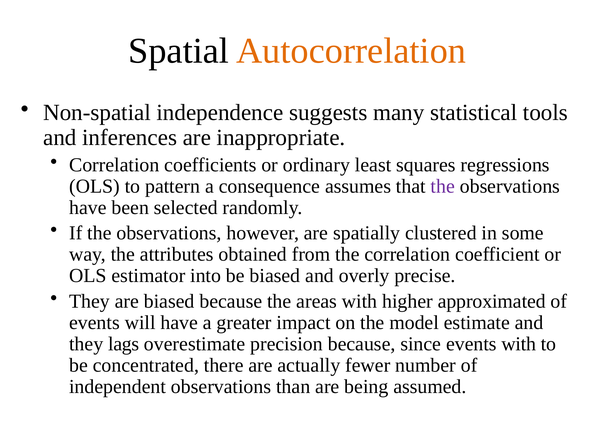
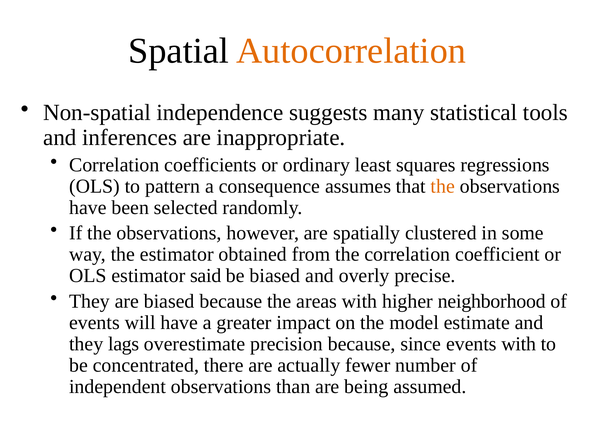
the colour: purple -> orange (443, 186)
the attributes: attributes -> estimator (177, 255)
into: into -> said (206, 276)
approximated: approximated -> neighborhood (492, 301)
